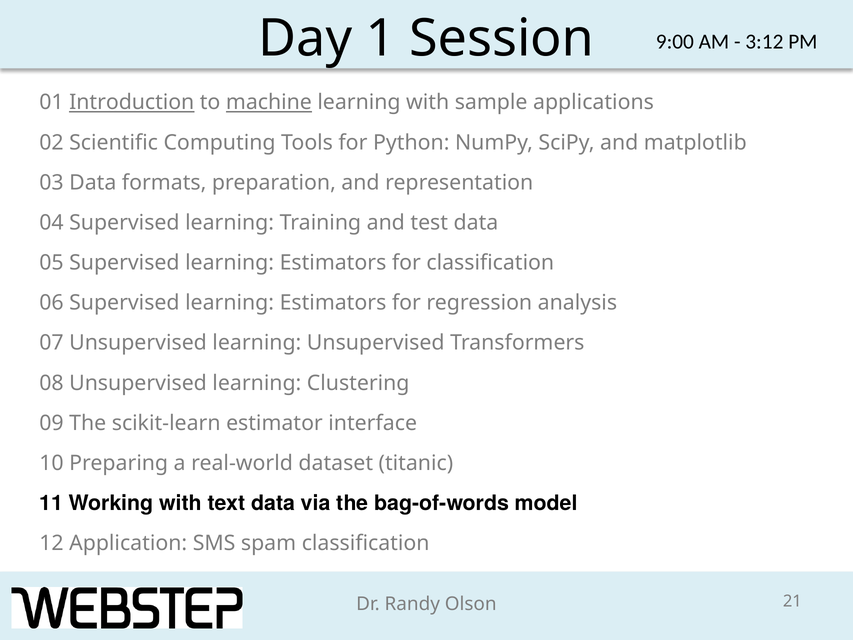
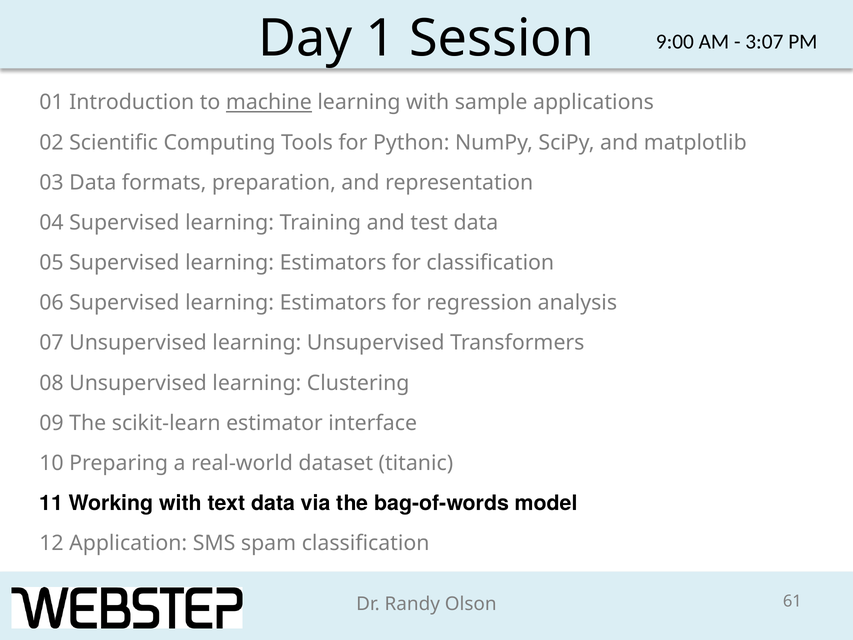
3:12: 3:12 -> 3:07 (764, 42)
Introduction underline: present -> none (132, 102)
21: 21 -> 61 (792, 601)
